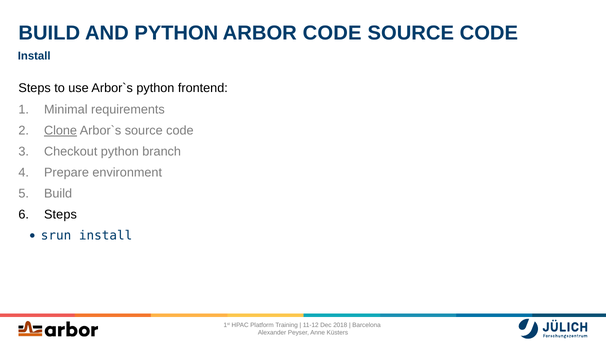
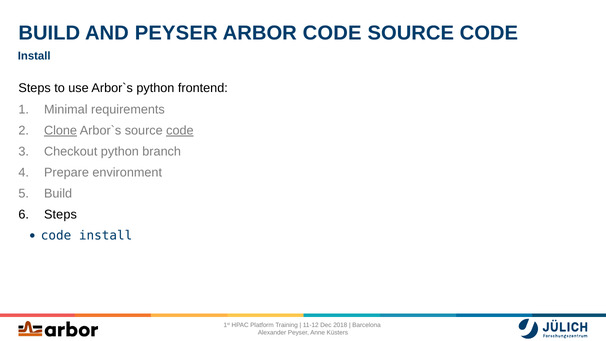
AND PYTHON: PYTHON -> PEYSER (176, 33)
code underline: none -> present (180, 130)
srun: srun -> code (56, 236)
